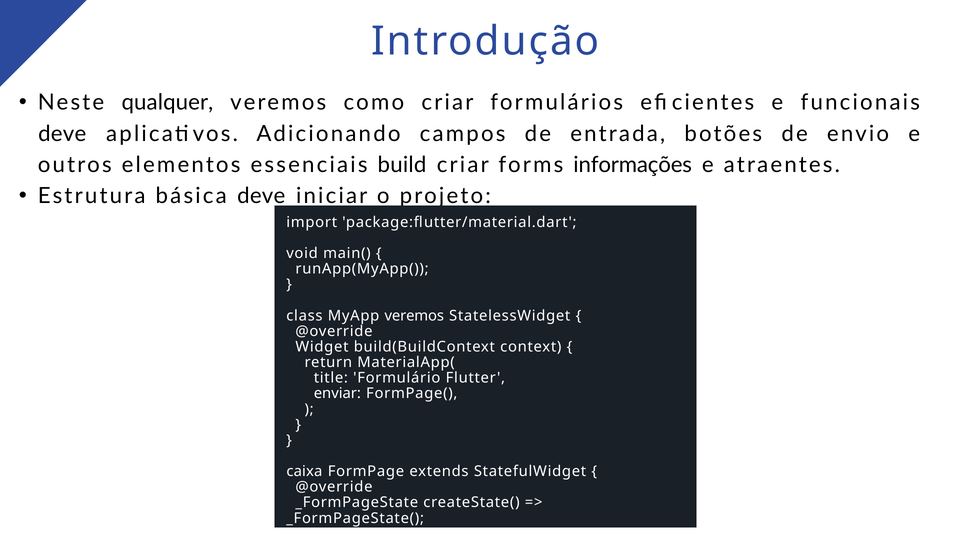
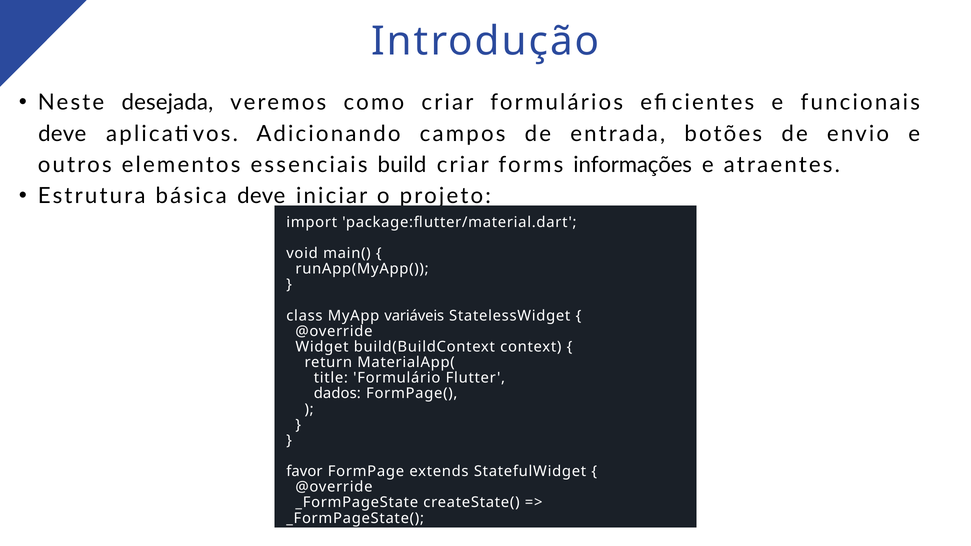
qualquer: qualquer -> desejada (167, 103)
MyApp veremos: veremos -> variáveis (414, 316)
enviar: enviar -> dados (337, 394)
caixa: caixa -> favor (304, 472)
